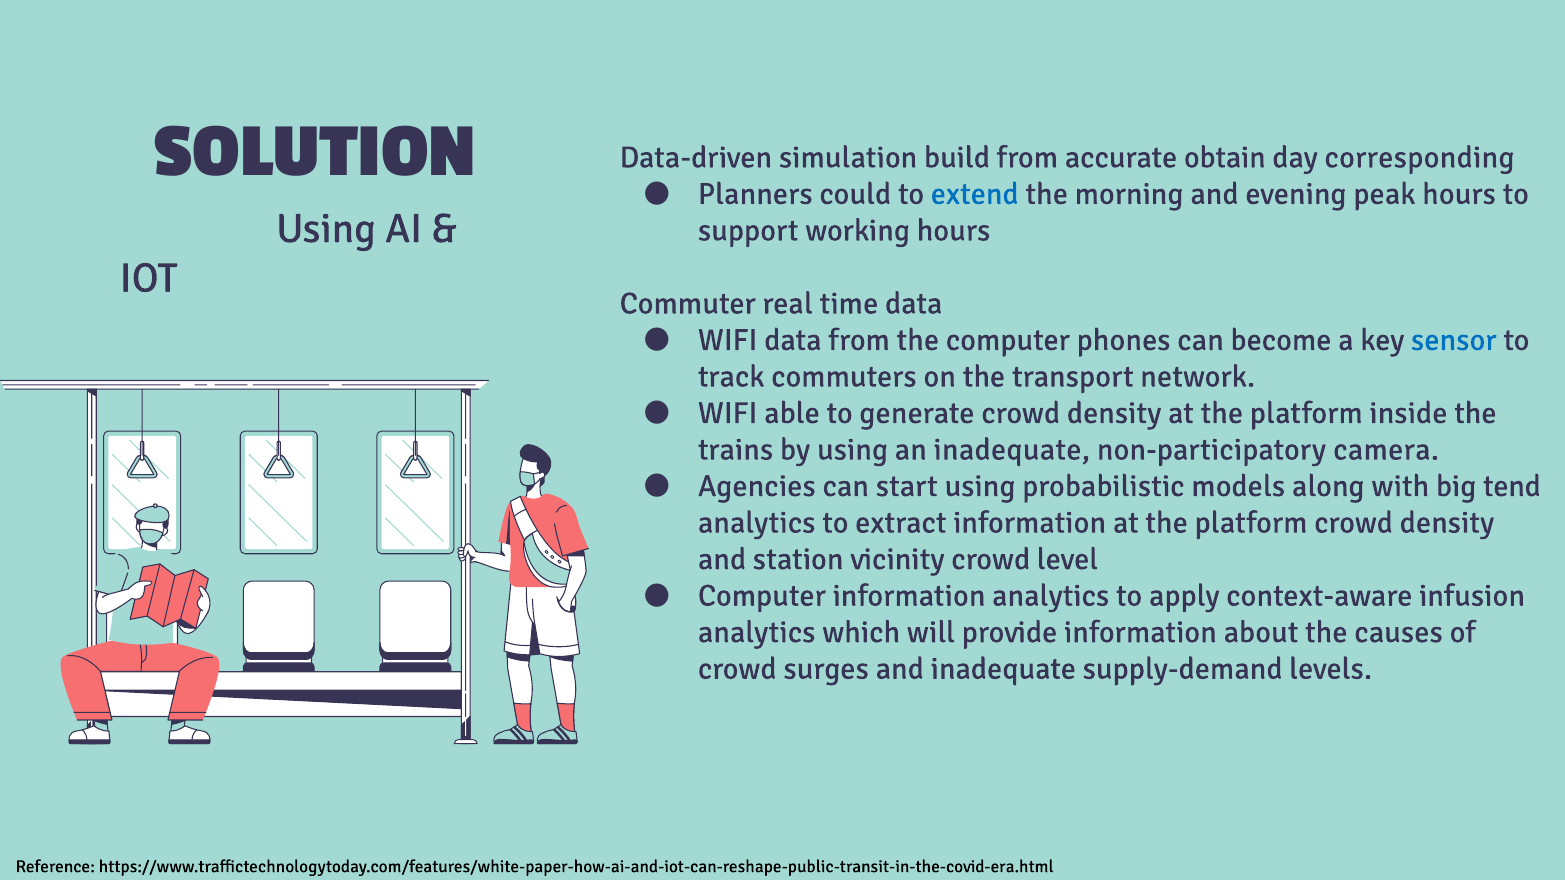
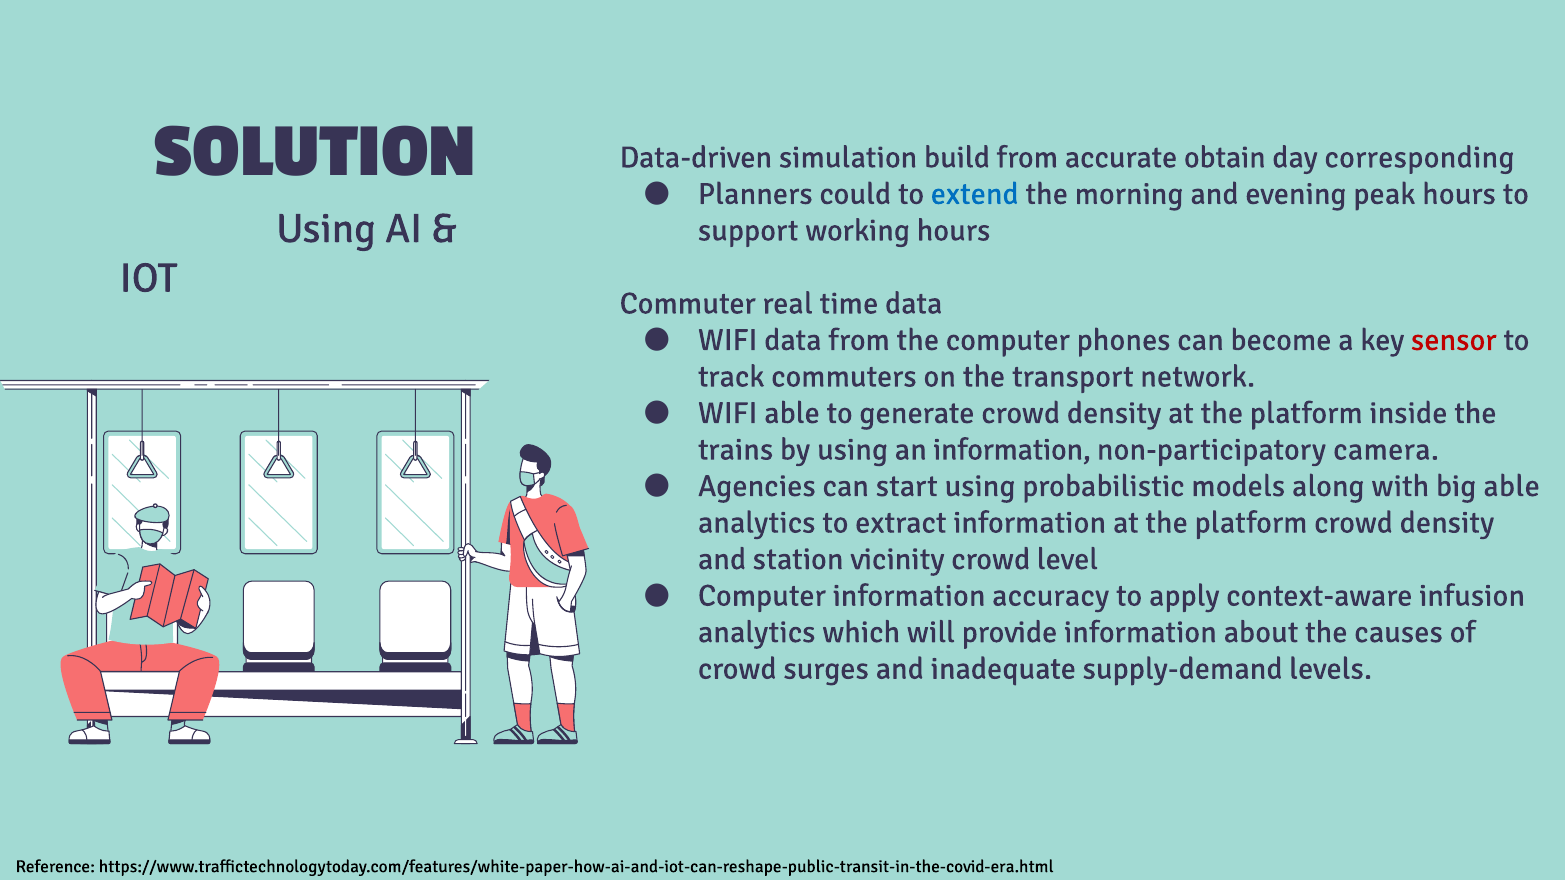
sensor colour: blue -> red (1454, 340)
an inadequate: inadequate -> information (1012, 450)
big tend: tend -> able (1512, 486)
information analytics: analytics -> accuracy (1051, 596)
